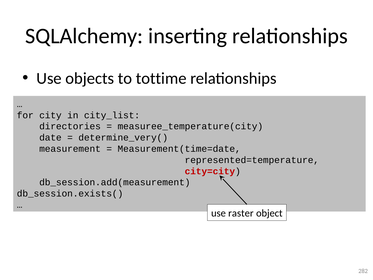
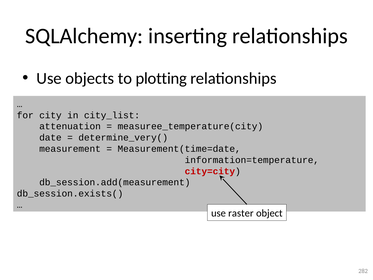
tottime: tottime -> plotting (161, 78)
directories: directories -> attenuation (70, 126)
represented=temperature: represented=temperature -> information=temperature (252, 160)
